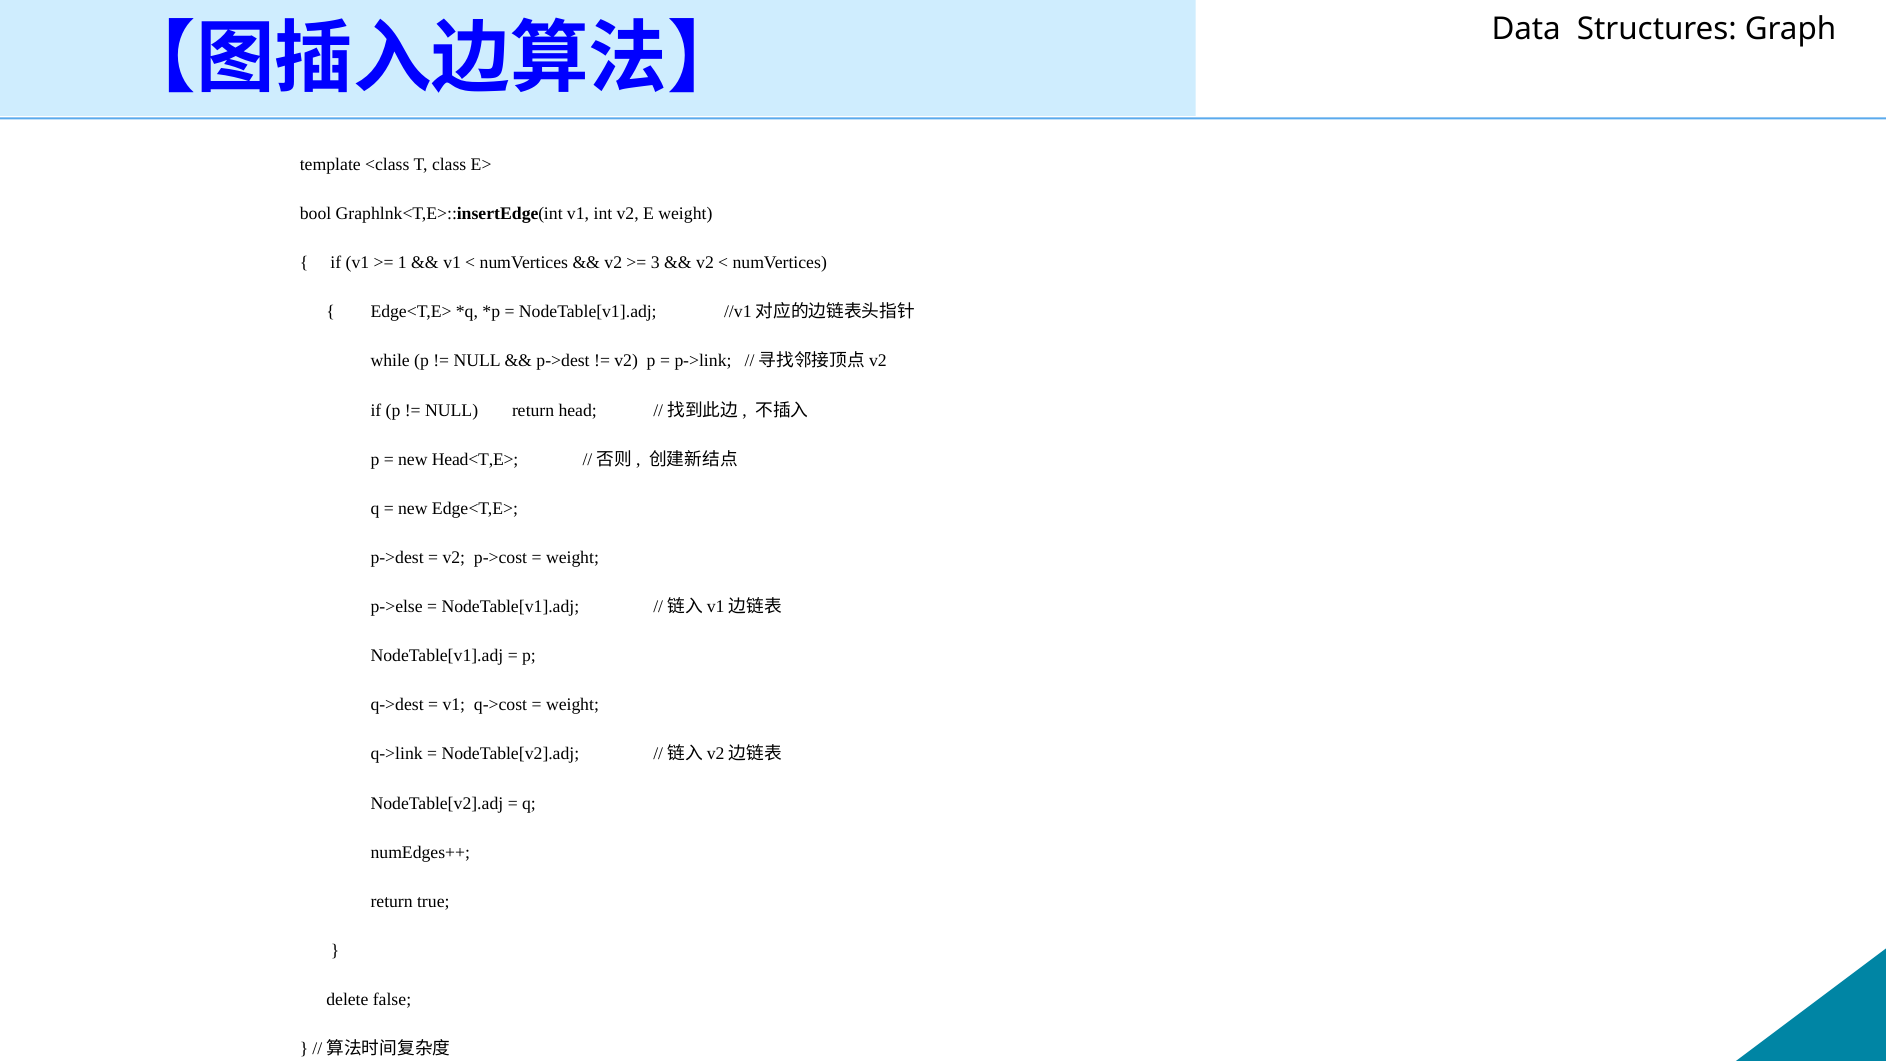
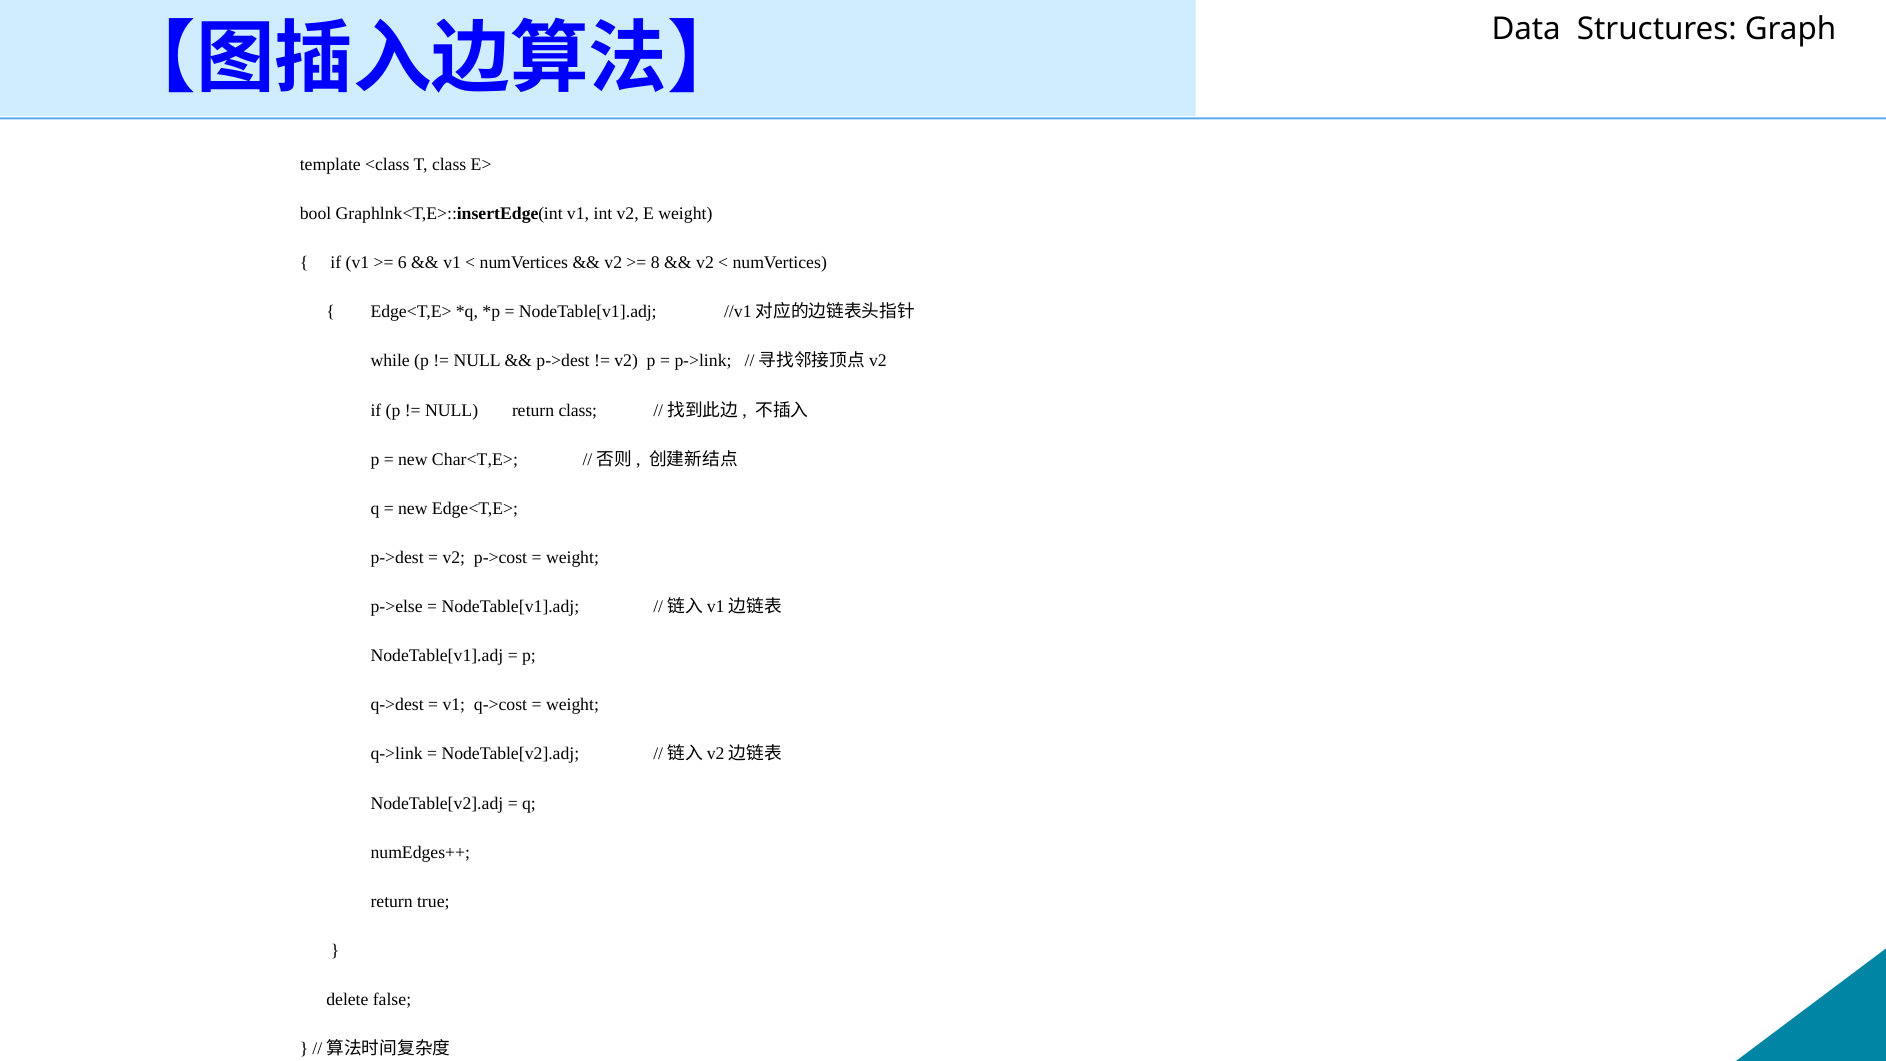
1: 1 -> 6 (402, 263)
3: 3 -> 8 (655, 263)
return head: head -> class (578, 410)
Head<T,E>: Head<T,E> -> Char<T,E> (475, 459)
